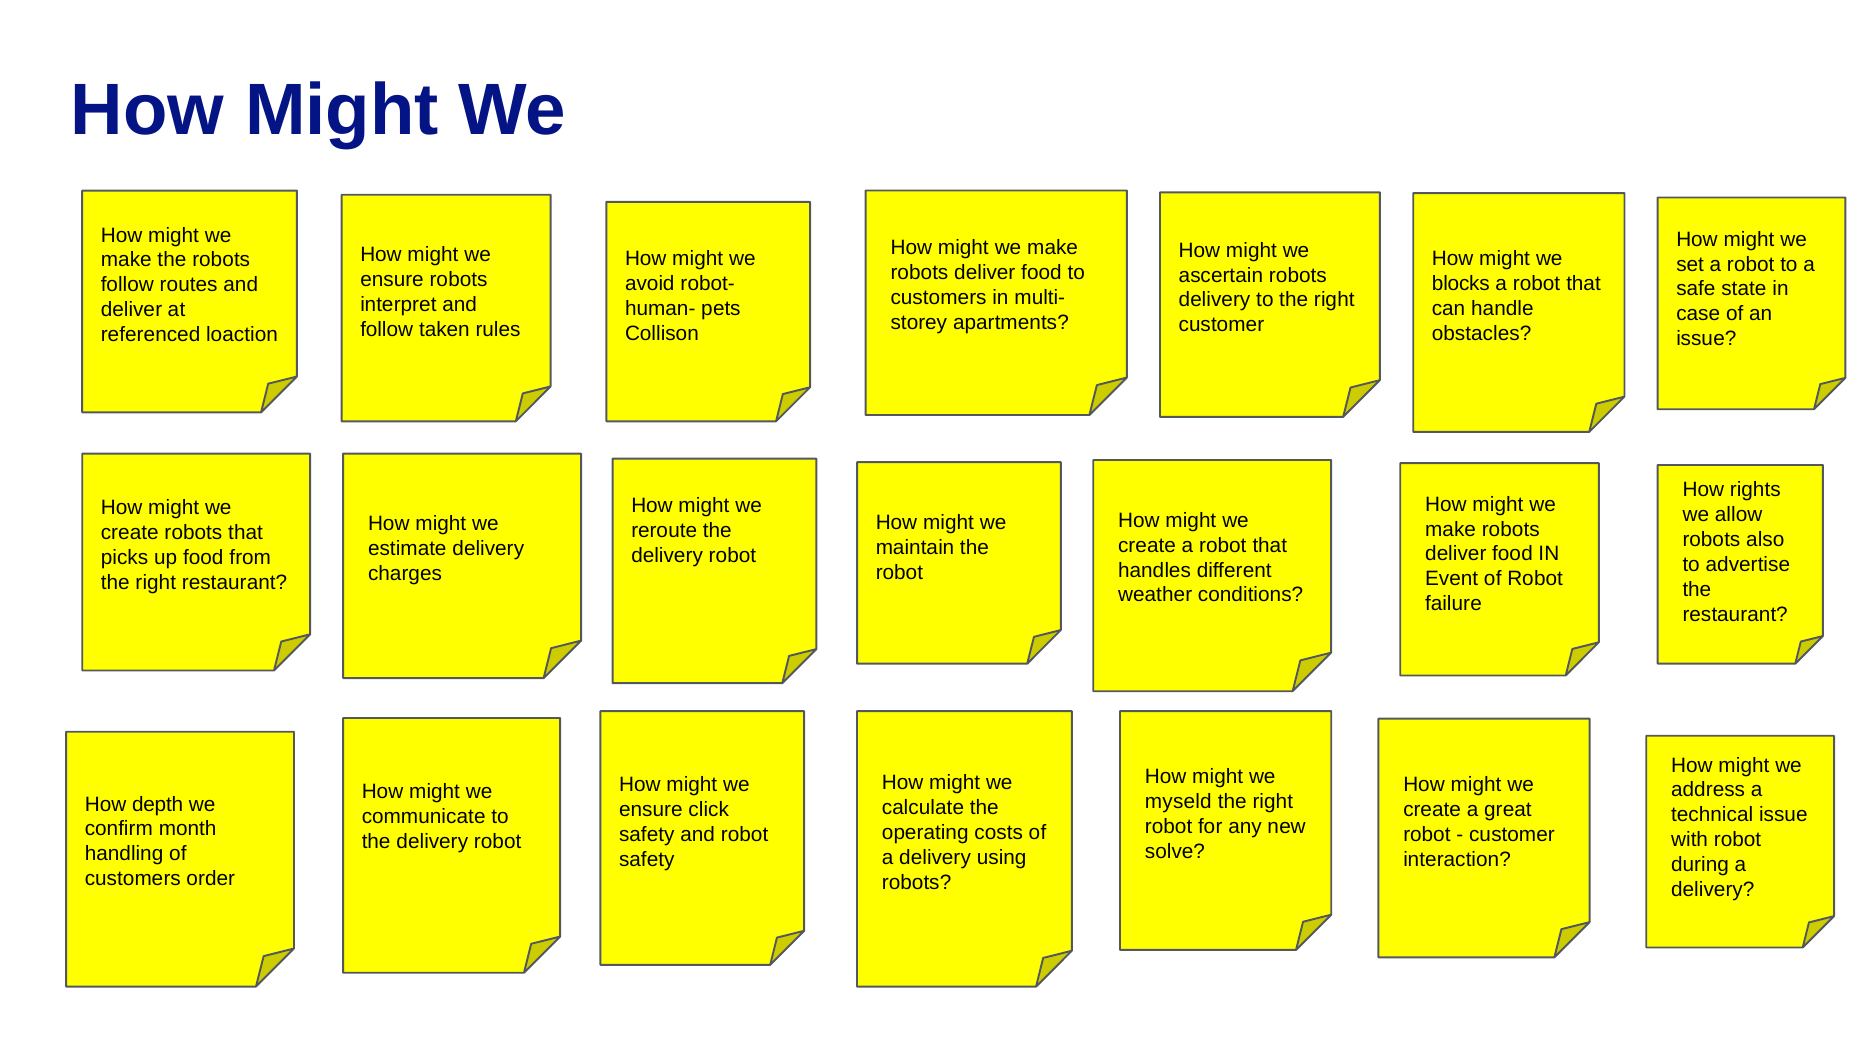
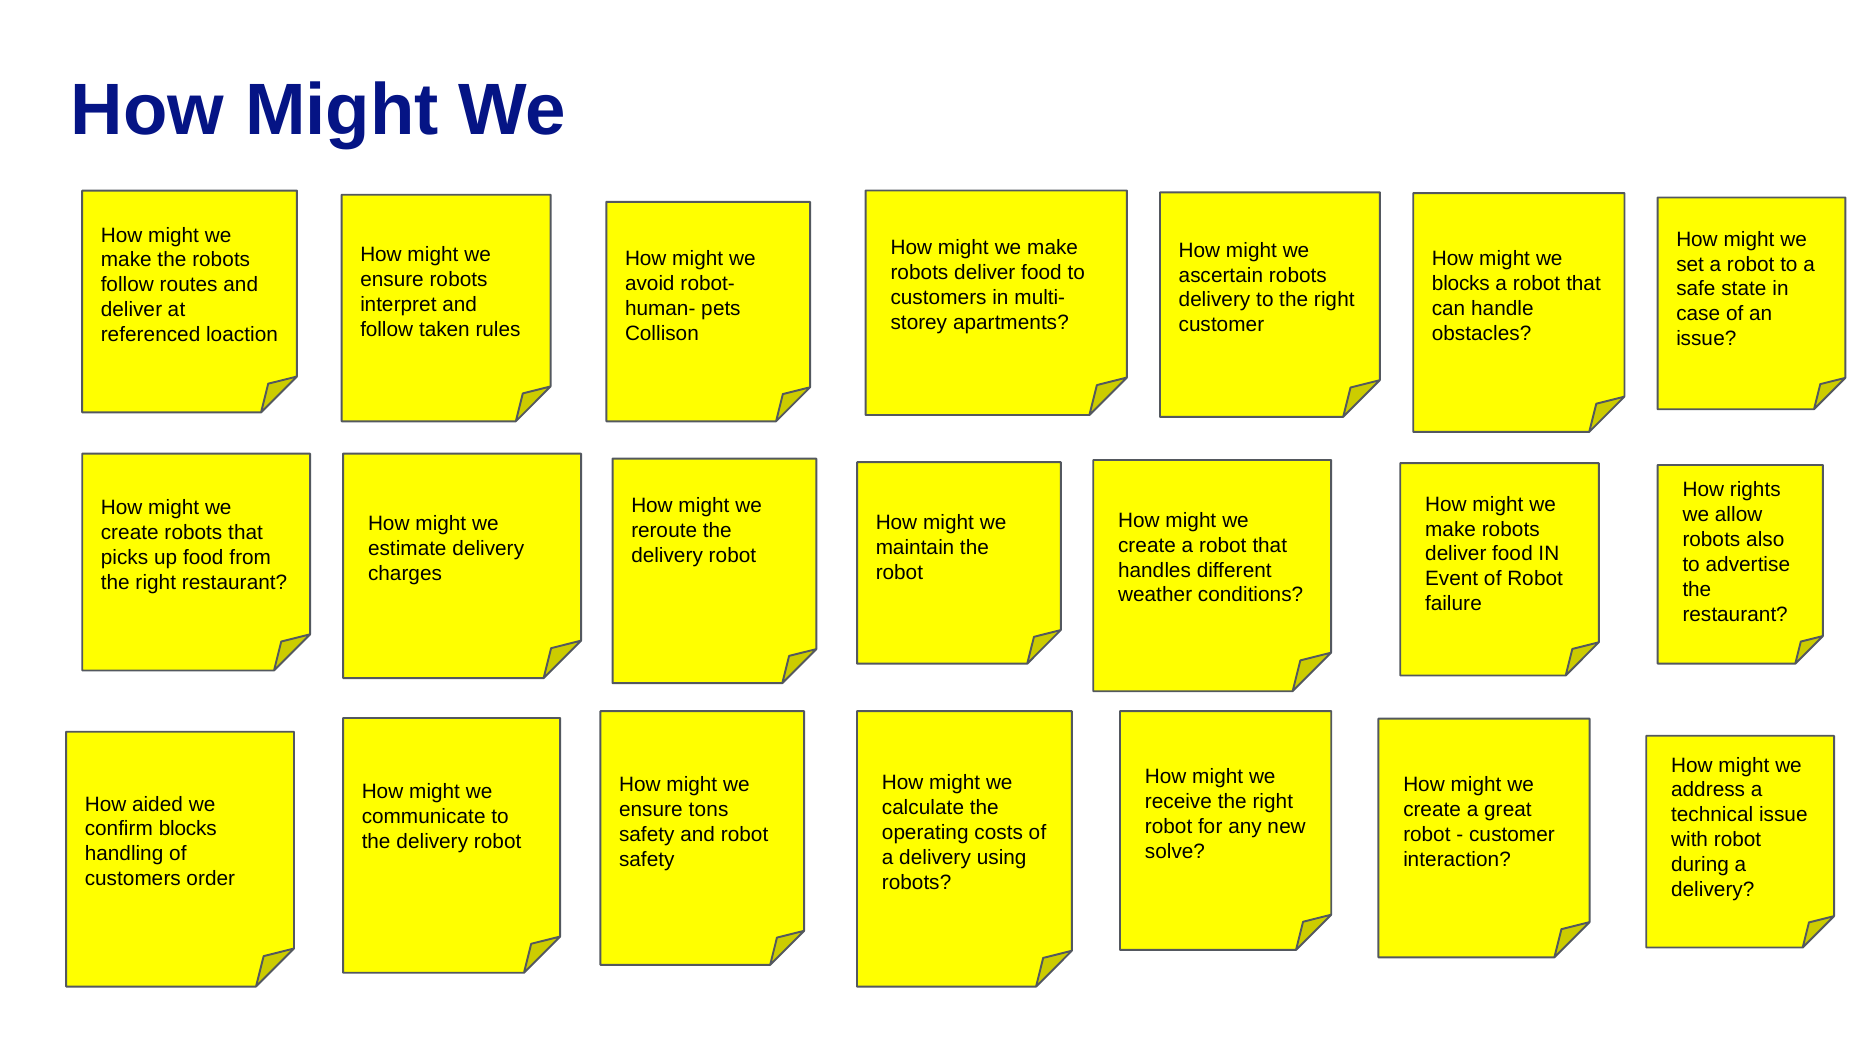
myseld: myseld -> receive (1178, 801)
depth: depth -> aided (157, 804)
click: click -> tons (709, 809)
confirm month: month -> blocks (188, 829)
